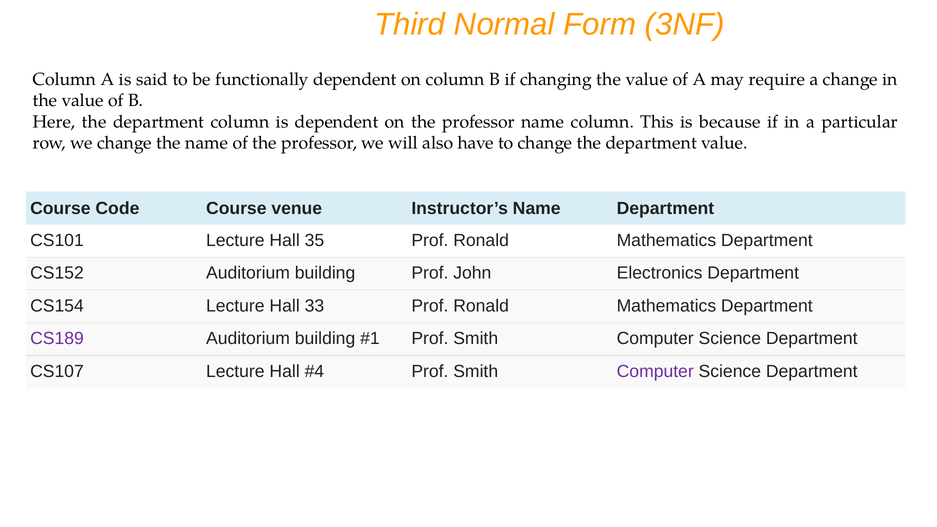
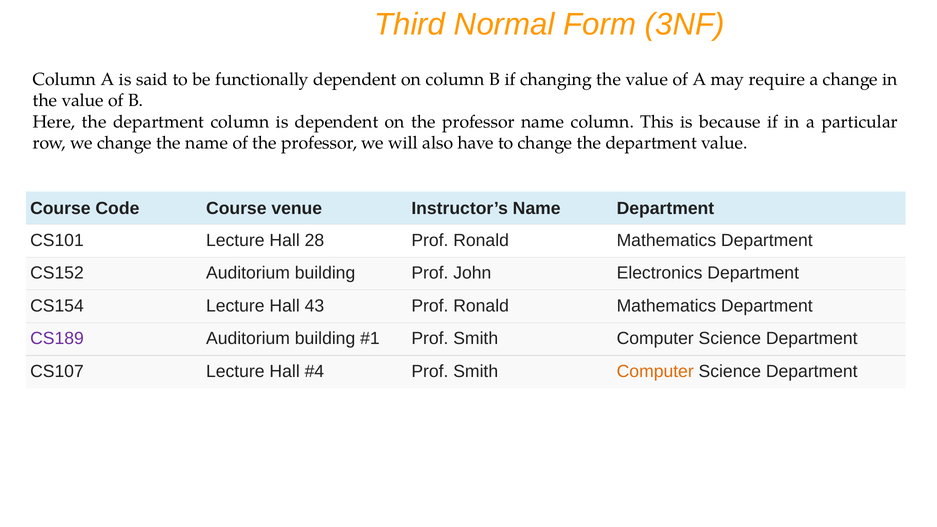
35: 35 -> 28 (314, 240)
33: 33 -> 43 (314, 306)
Computer colour: purple -> orange (655, 371)
